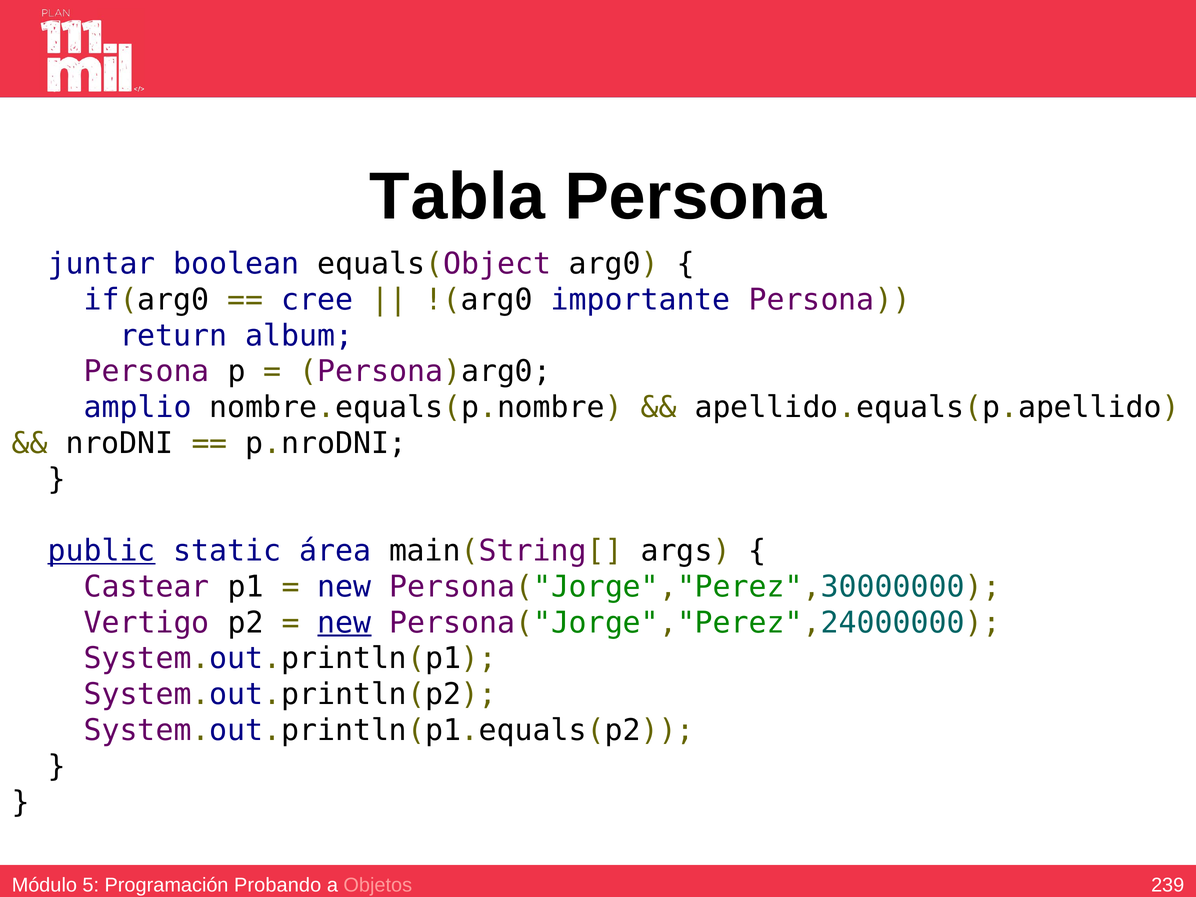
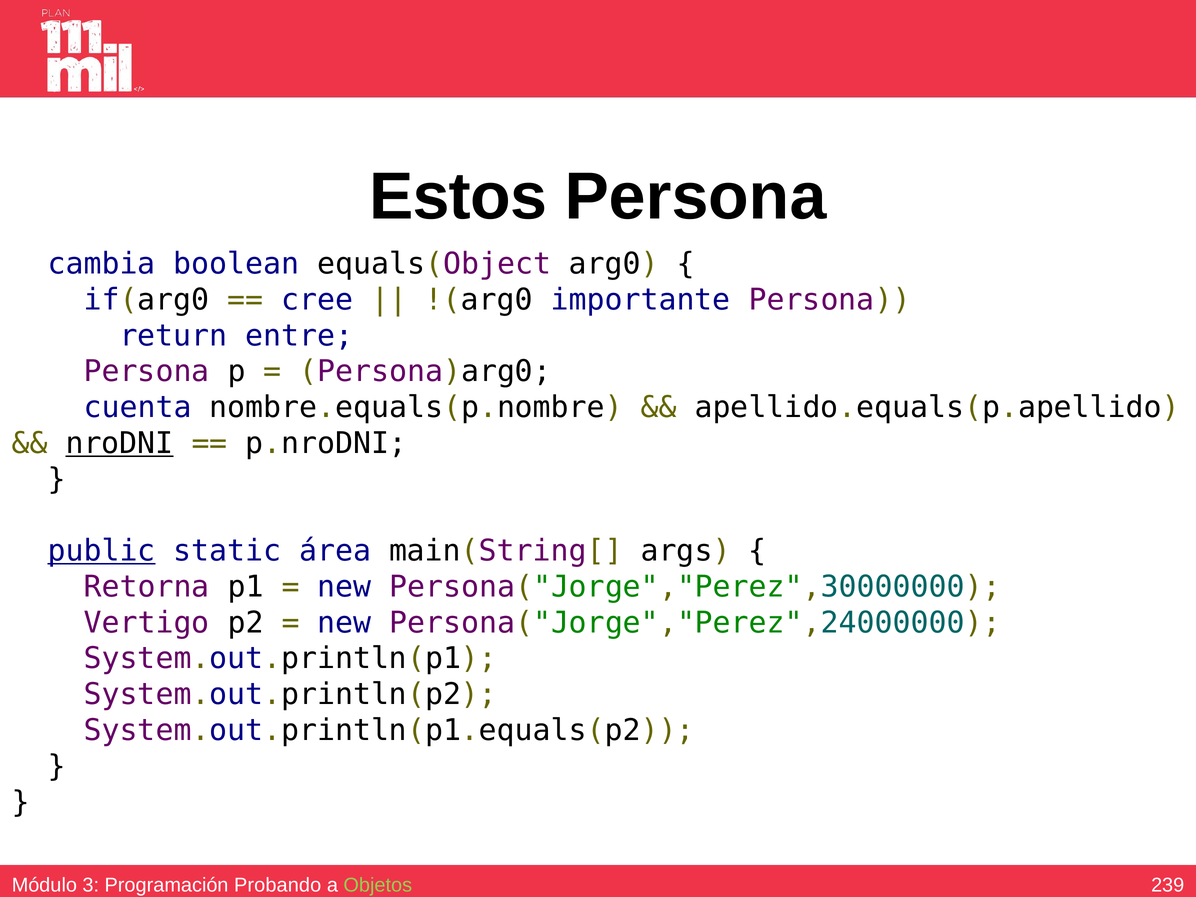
Tabla: Tabla -> Estos (458, 197)
juntar: juntar -> cambia (102, 264)
album: album -> entre (299, 336)
amplio: amplio -> cuenta (138, 407)
nroDNI underline: none -> present (119, 443)
Castear: Castear -> Retorna (147, 587)
new underline: present -> none (344, 623)
5: 5 -> 3 (91, 885)
Objetos colour: pink -> light green (378, 885)
